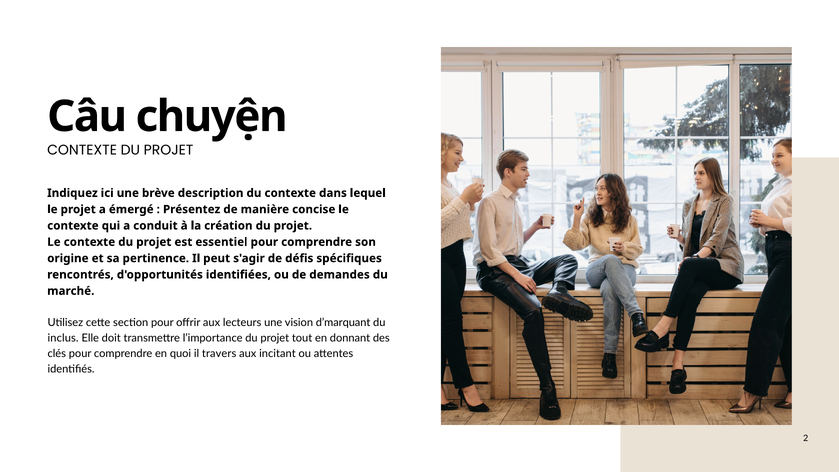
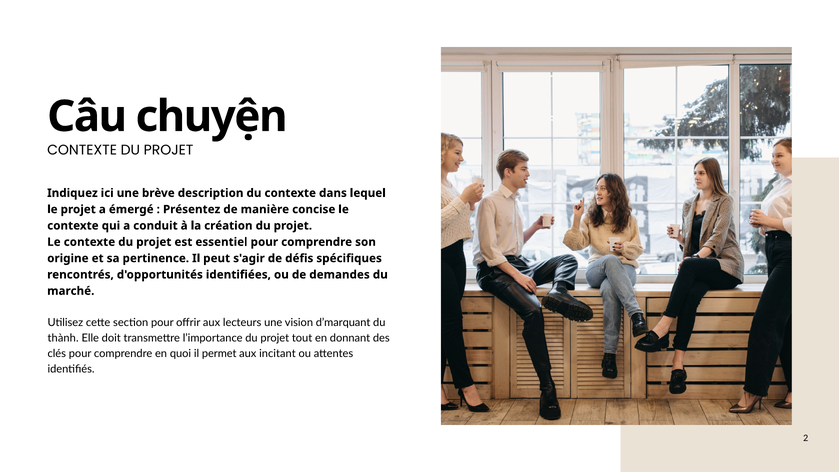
inclus: inclus -> thành (63, 338)
travers: travers -> permet (219, 353)
